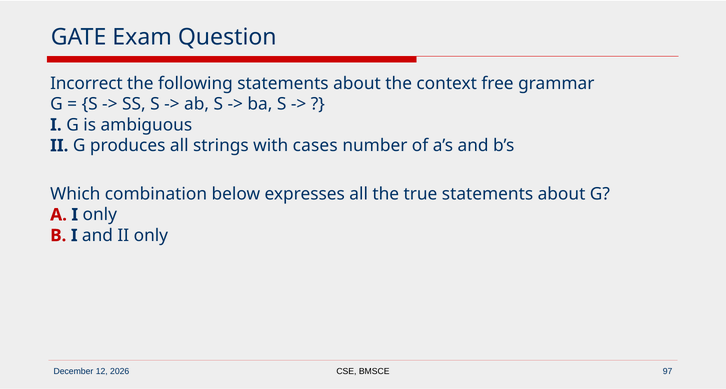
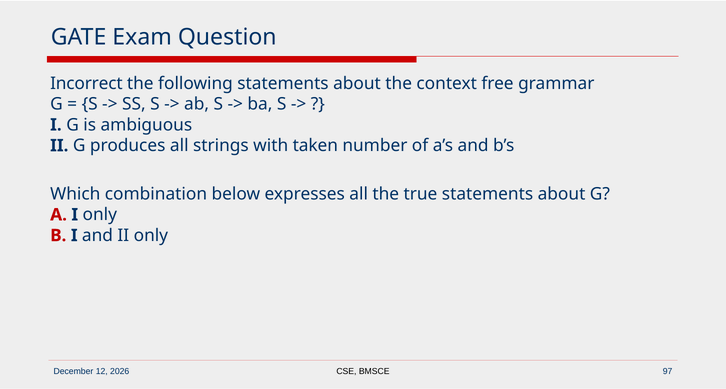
cases: cases -> taken (315, 146)
